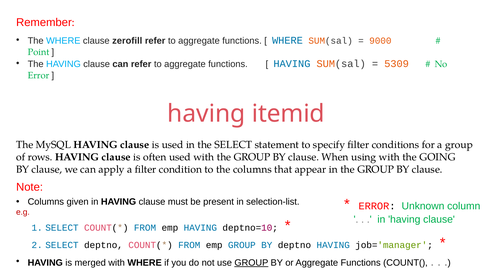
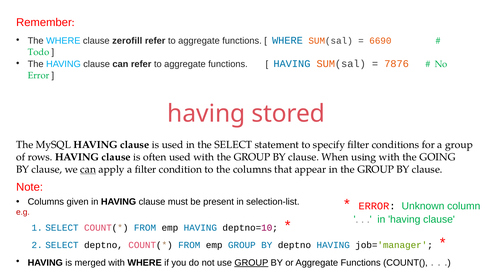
9000: 9000 -> 6690 (380, 41)
Point: Point -> Todo (38, 52)
5309: 5309 -> 7876 (397, 64)
itemid: itemid -> stored (288, 114)
can underline: none -> present (88, 169)
